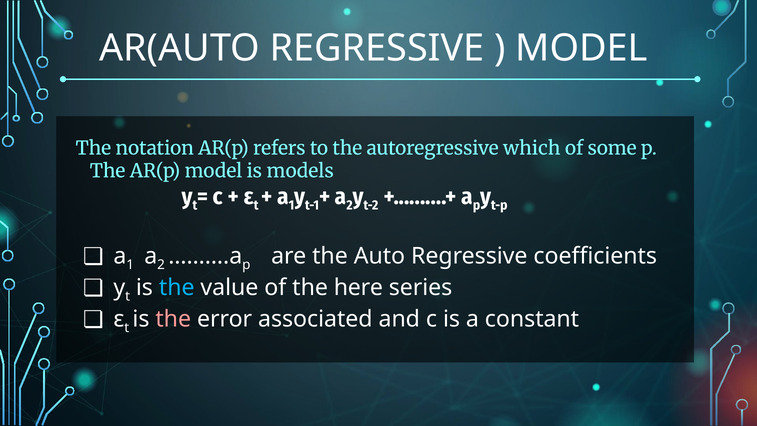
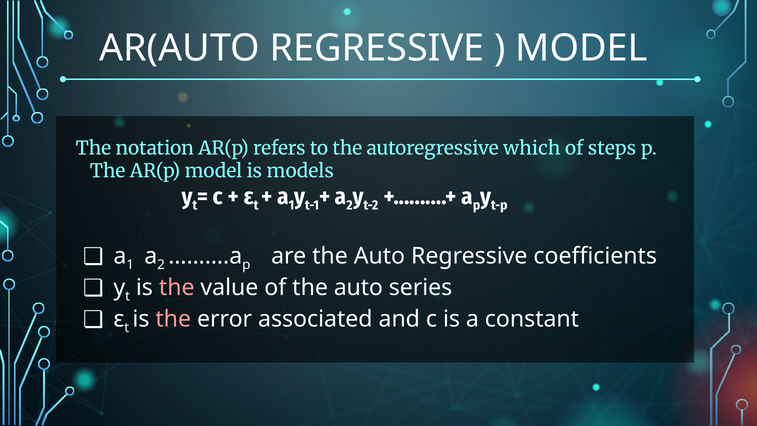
some: some -> steps (612, 148)
the colour: light blue -> pink (177, 287)
of the here: here -> auto (358, 287)
